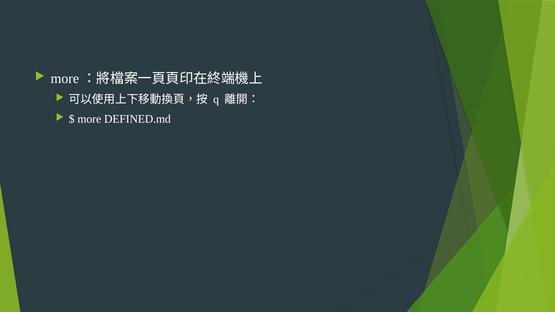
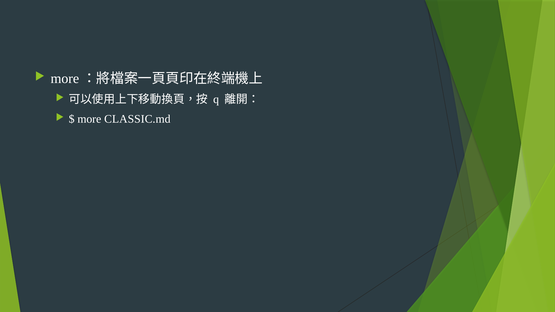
DEFINED.md: DEFINED.md -> CLASSIC.md (137, 119)
